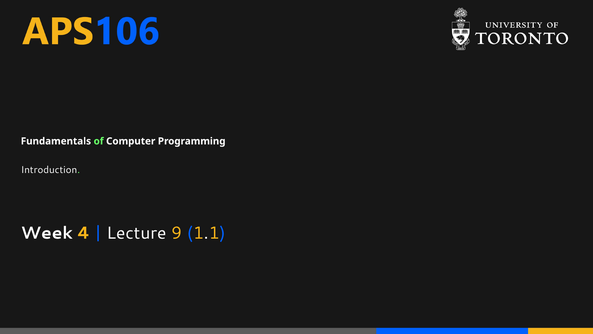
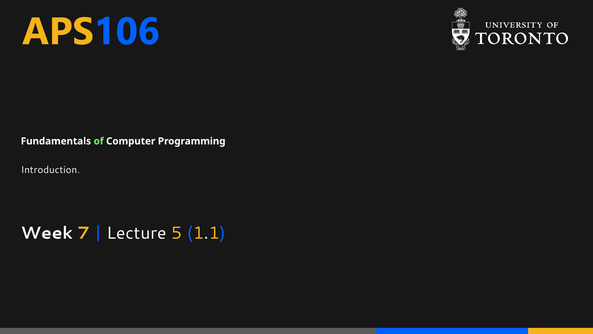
4: 4 -> 7 (84, 233)
9: 9 -> 5 (177, 233)
